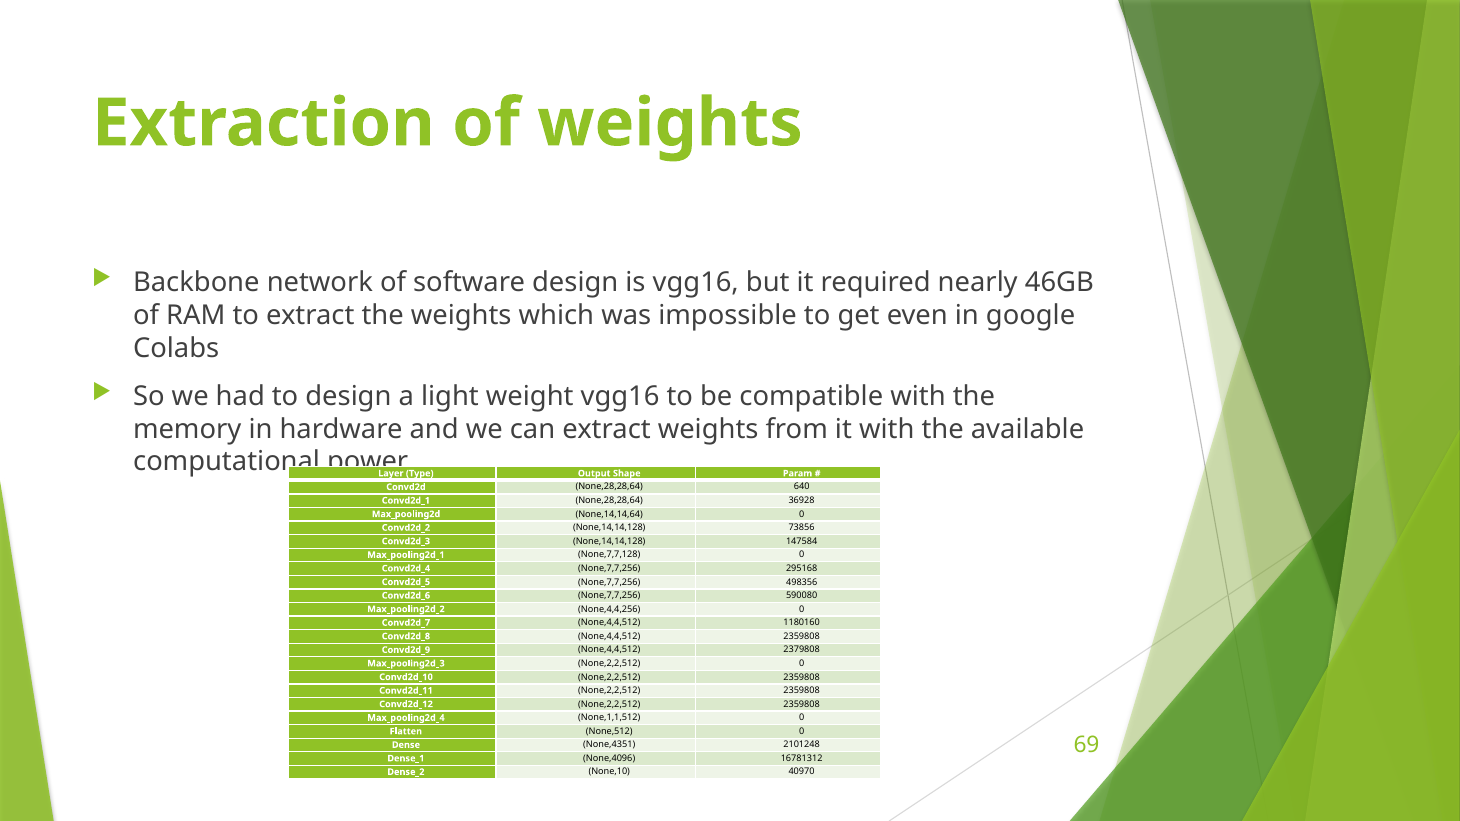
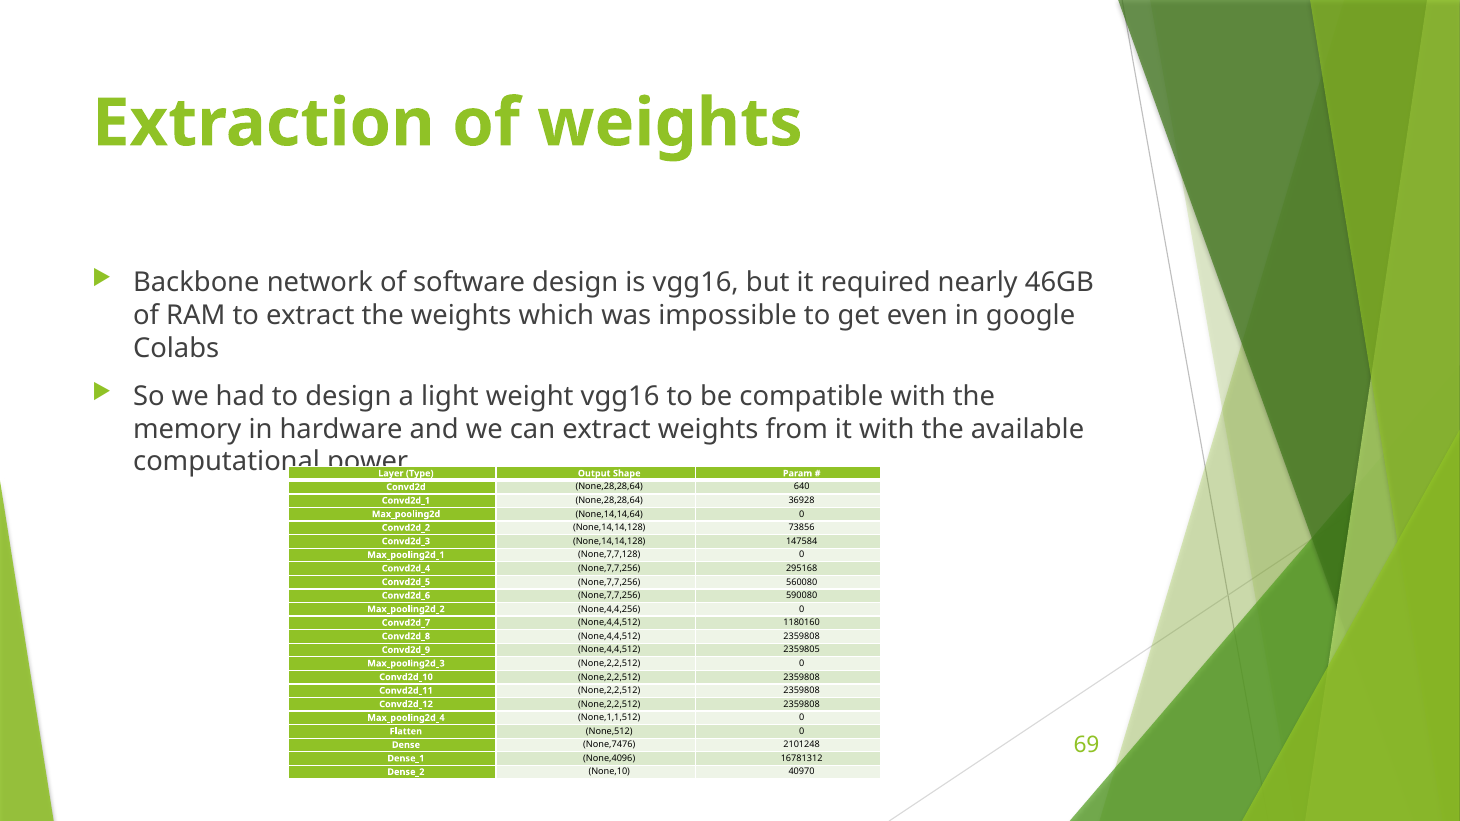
498356: 498356 -> 560080 (802, 582)
2379808: 2379808 -> 2359805 (802, 650)
None,4351: None,4351 -> None,7476 (609, 745)
